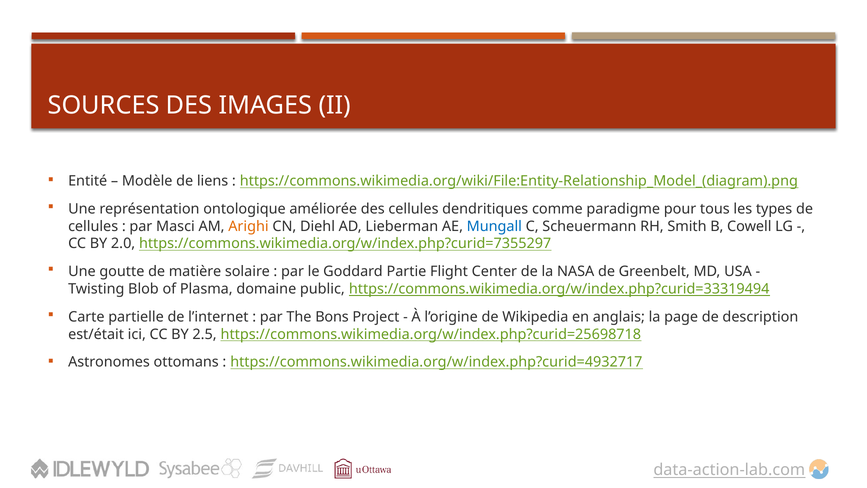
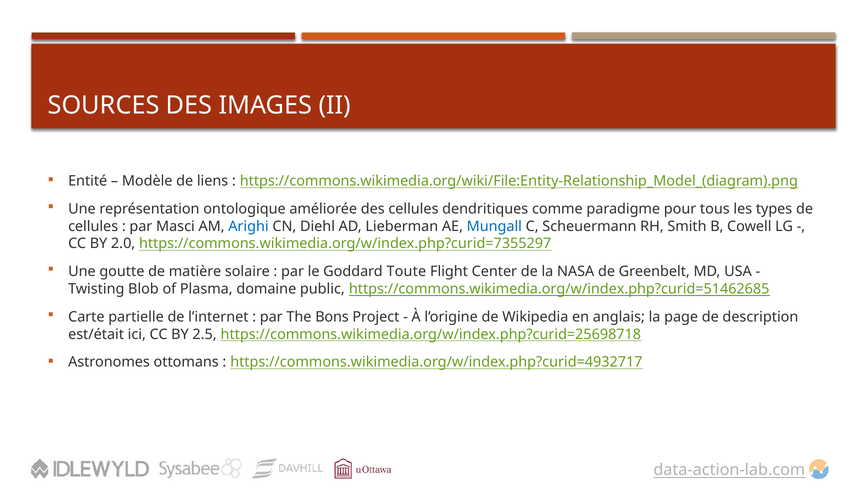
Arighi colour: orange -> blue (248, 226)
Partie: Partie -> Toute (406, 271)
https://commons.wikimedia.org/w/index.php?curid=33319494: https://commons.wikimedia.org/w/index.php?curid=33319494 -> https://commons.wikimedia.org/w/index.php?curid=51462685 (559, 289)
